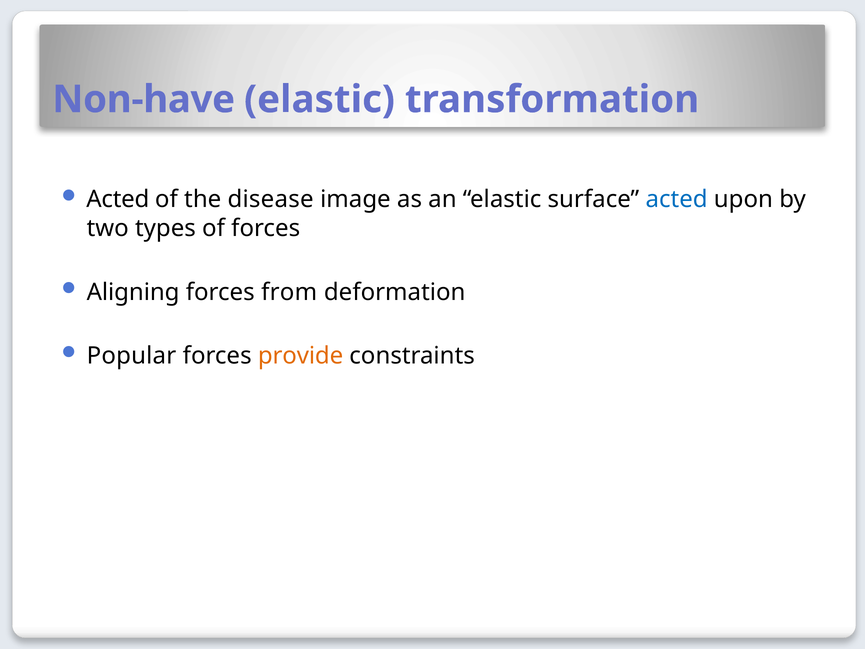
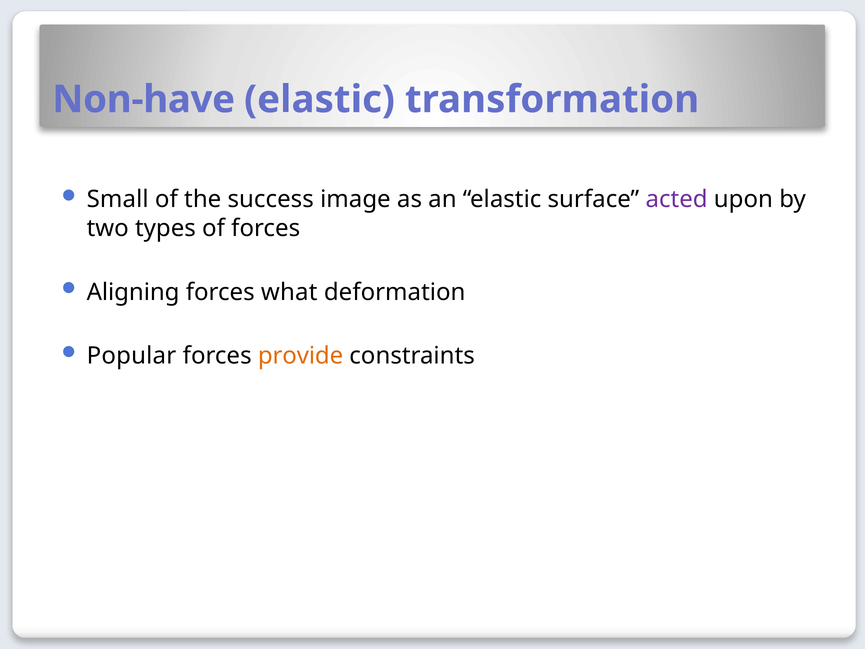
Acted: Acted -> Small (118, 199)
disease: disease -> success (271, 199)
acted colour: blue -> purple (677, 199)
from: from -> what (289, 292)
